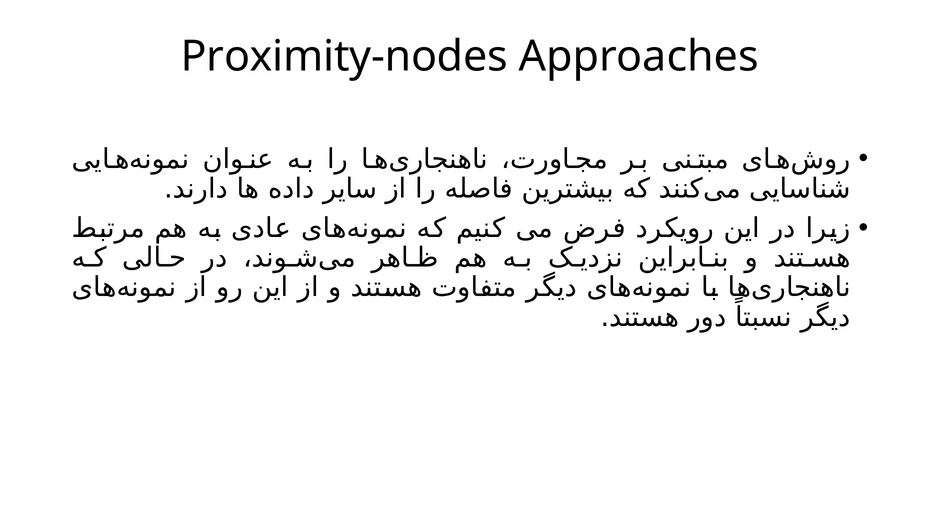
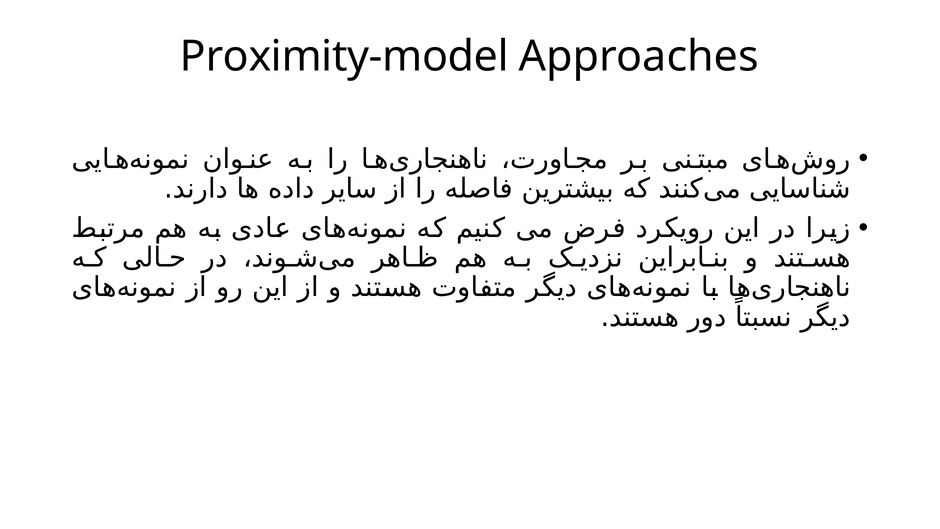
Proximity-nodes: Proximity-nodes -> Proximity-model (344, 57)
